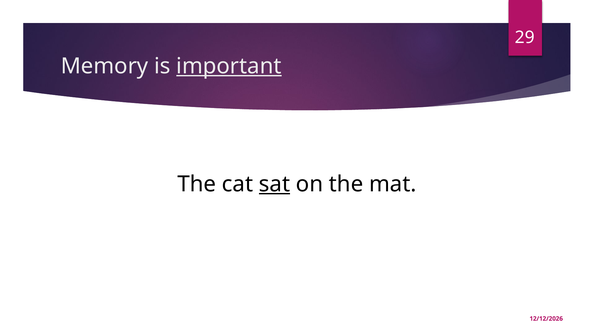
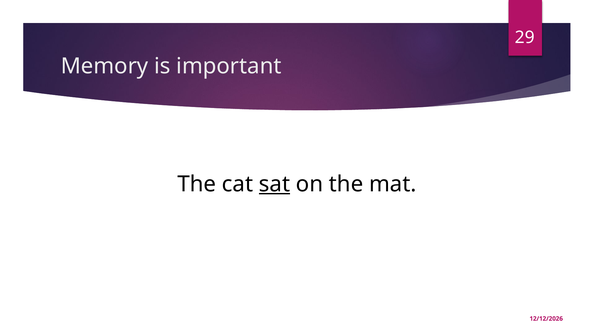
important underline: present -> none (229, 66)
